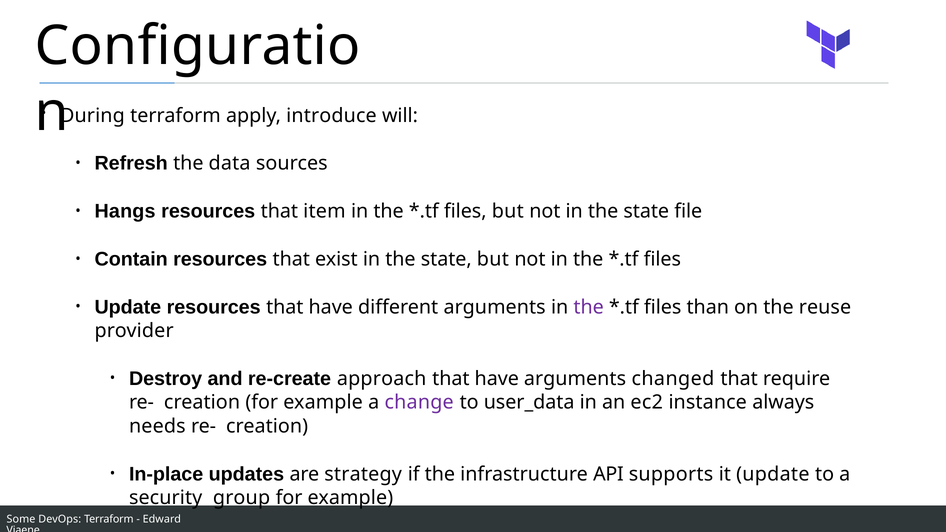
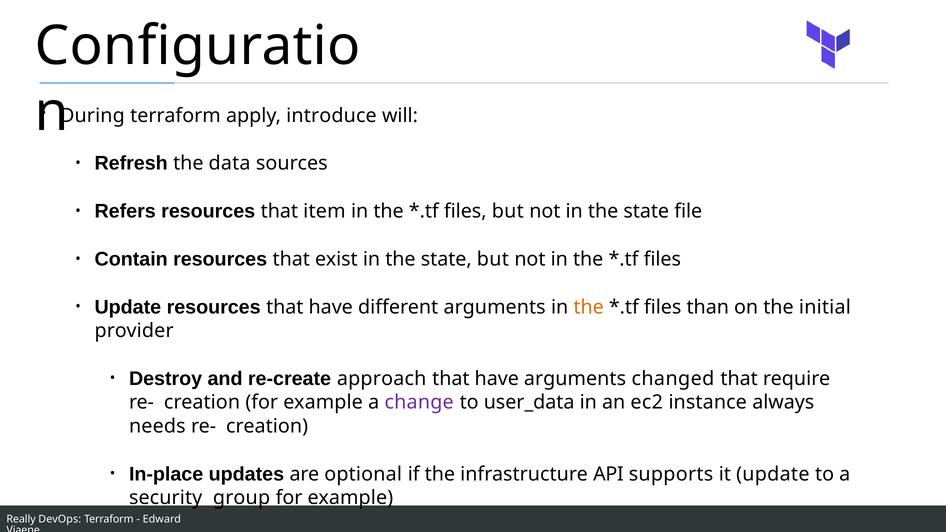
Hangs: Hangs -> Refers (125, 211)
the colour: purple -> orange (589, 307)
reuse: reuse -> initial (825, 307)
strategy: strategy -> optional (363, 474)
Some: Some -> Really (21, 519)
